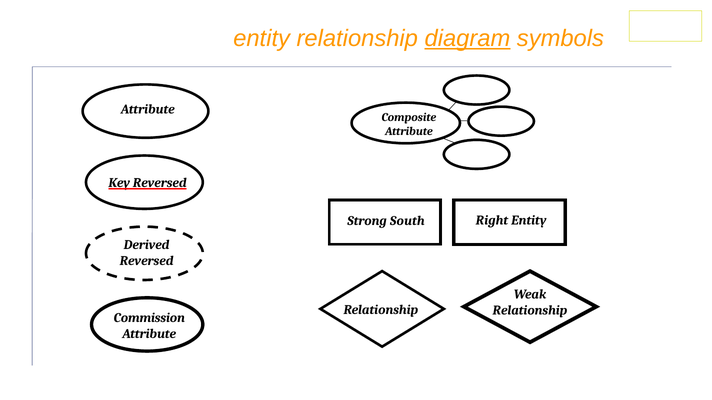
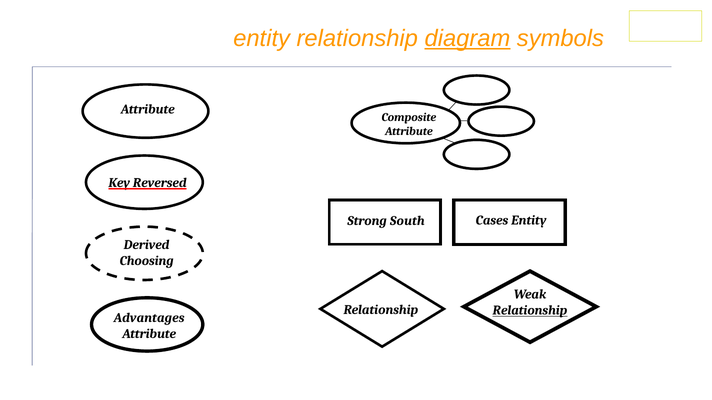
Right: Right -> Cases (492, 220)
Reversed: Reversed -> Choosing (147, 261)
Relationship underline: none -> present (530, 311)
Commission: Commission -> Advantages (149, 318)
